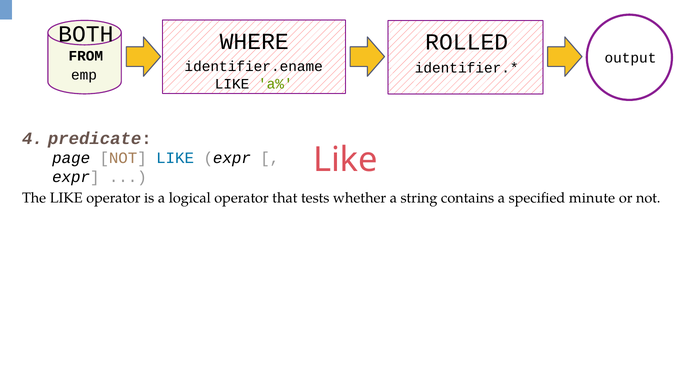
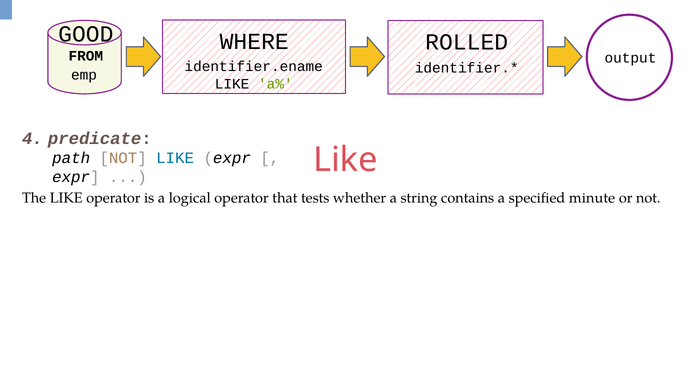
BOTH: BOTH -> GOOD (86, 34)
page: page -> path (71, 158)
